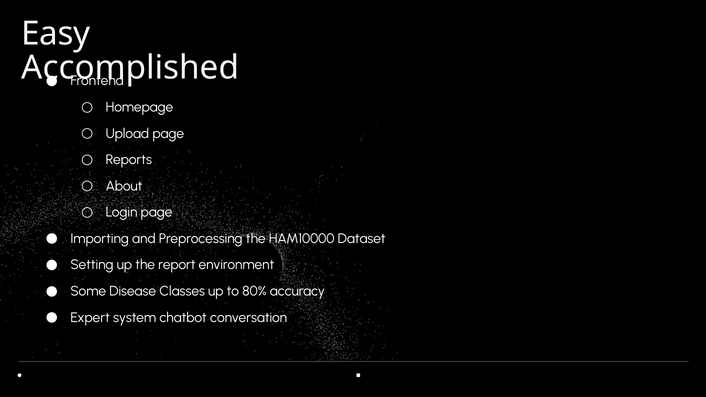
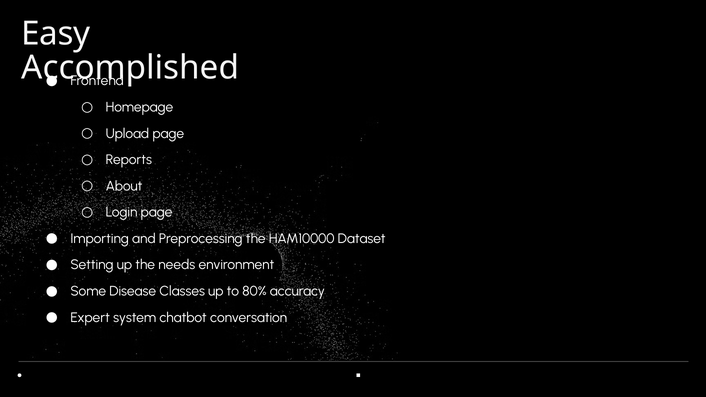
report: report -> needs (177, 265)
